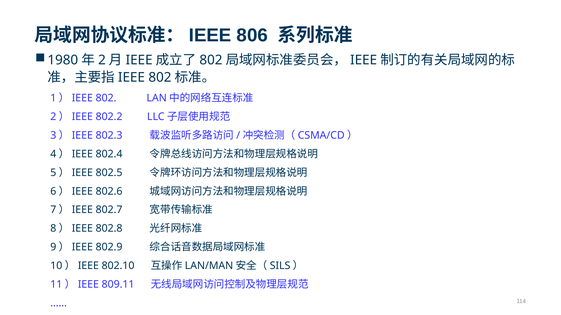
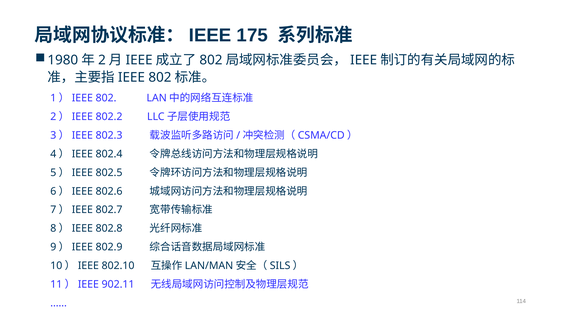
806: 806 -> 175 (252, 35)
809.11: 809.11 -> 902.11 (118, 285)
